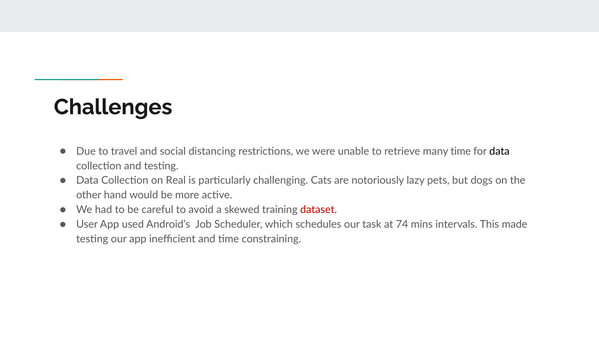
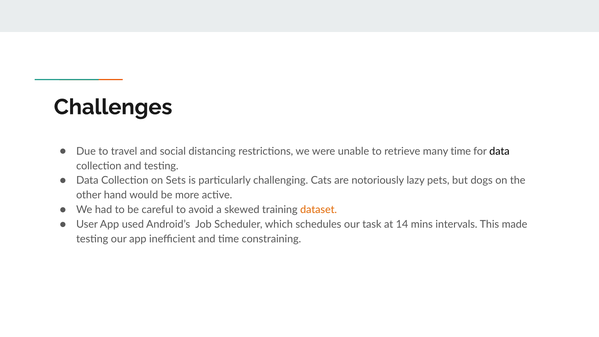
Real: Real -> Sets (176, 180)
dataset colour: red -> orange (319, 210)
74: 74 -> 14 (402, 224)
